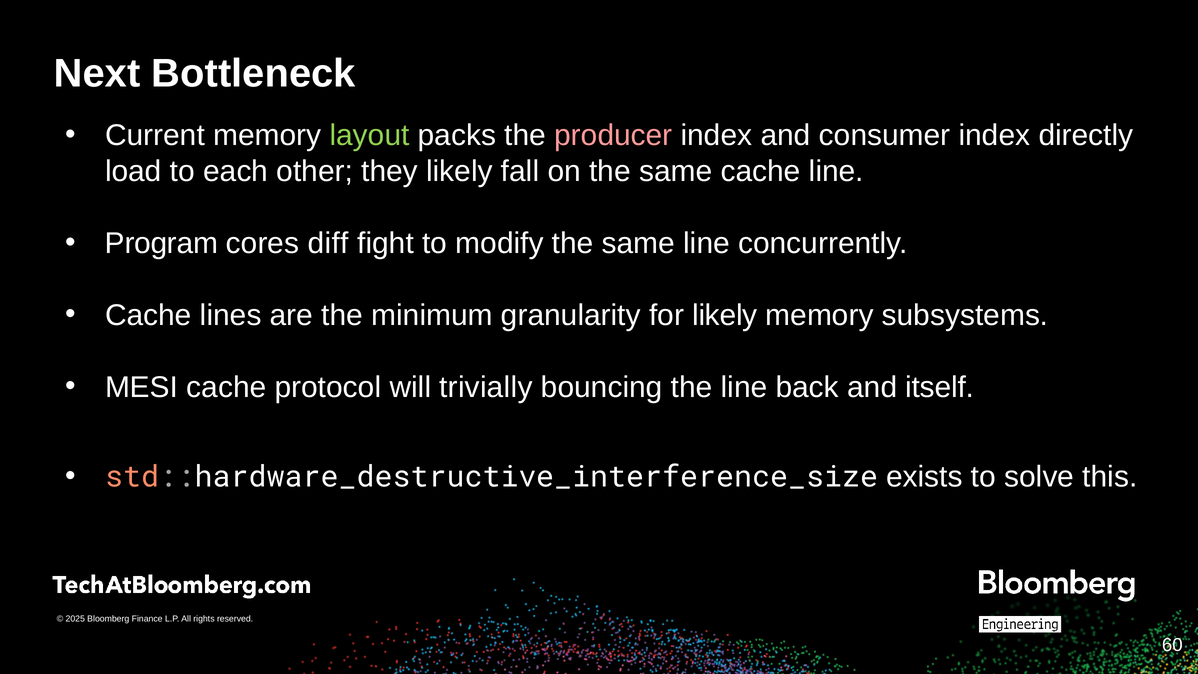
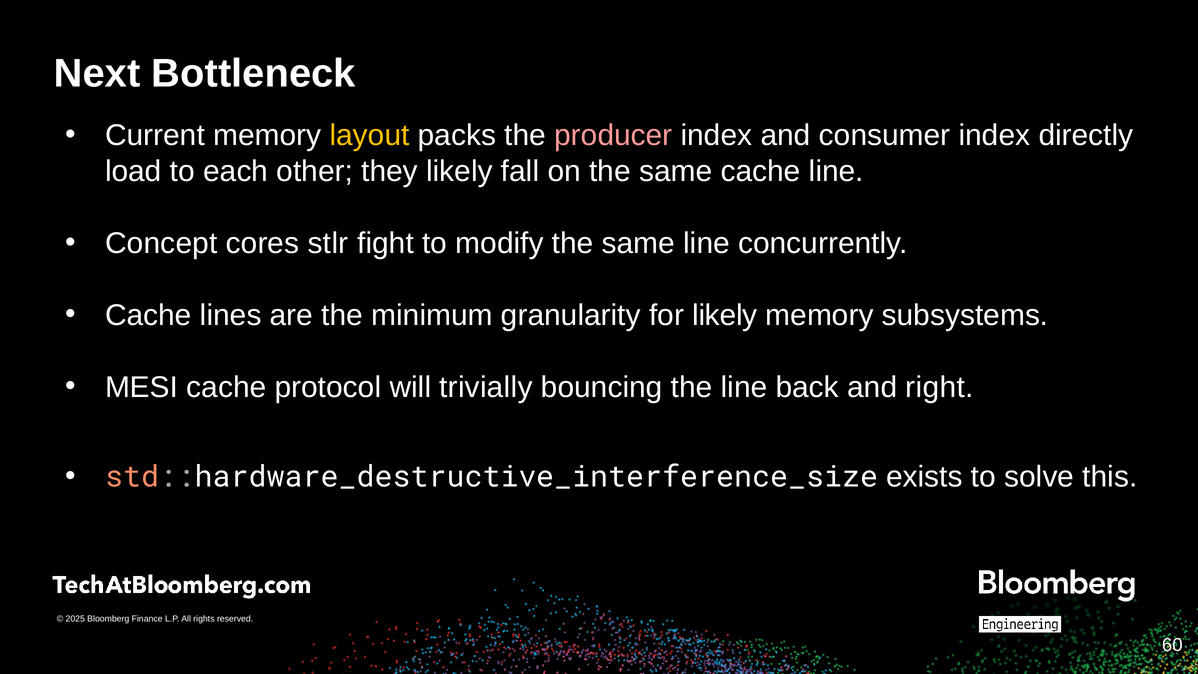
layout colour: light green -> yellow (370, 135)
Program: Program -> Concept (161, 243)
diff: diff -> stlr (328, 243)
itself: itself -> right (939, 387)
